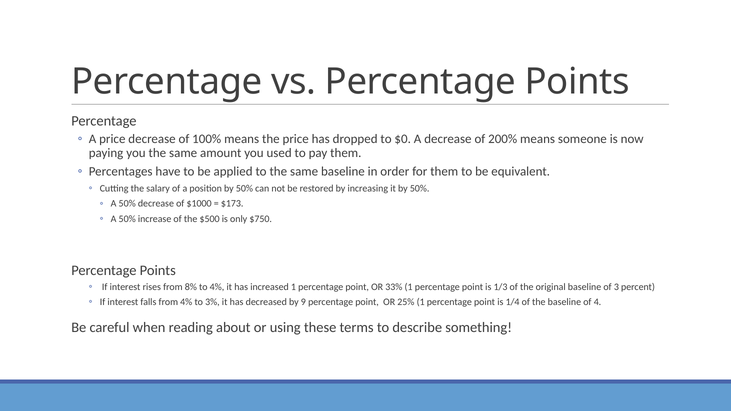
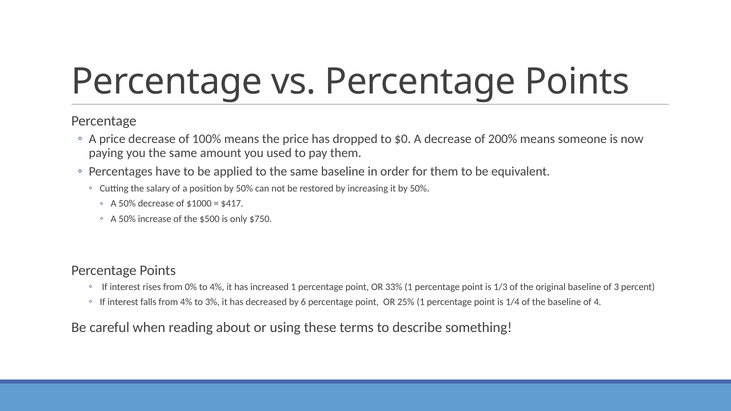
$173: $173 -> $417 (232, 204)
8%: 8% -> 0% (191, 287)
9: 9 -> 6 (303, 302)
